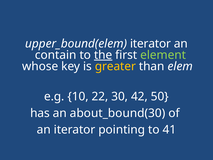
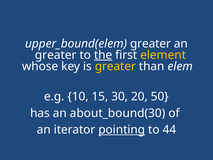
upper_bound(elem iterator: iterator -> greater (151, 44)
contain: contain -> greater (56, 55)
element colour: light green -> yellow (163, 55)
22: 22 -> 15 (100, 96)
42: 42 -> 20 (139, 96)
pointing underline: none -> present (122, 130)
41: 41 -> 44 (169, 130)
